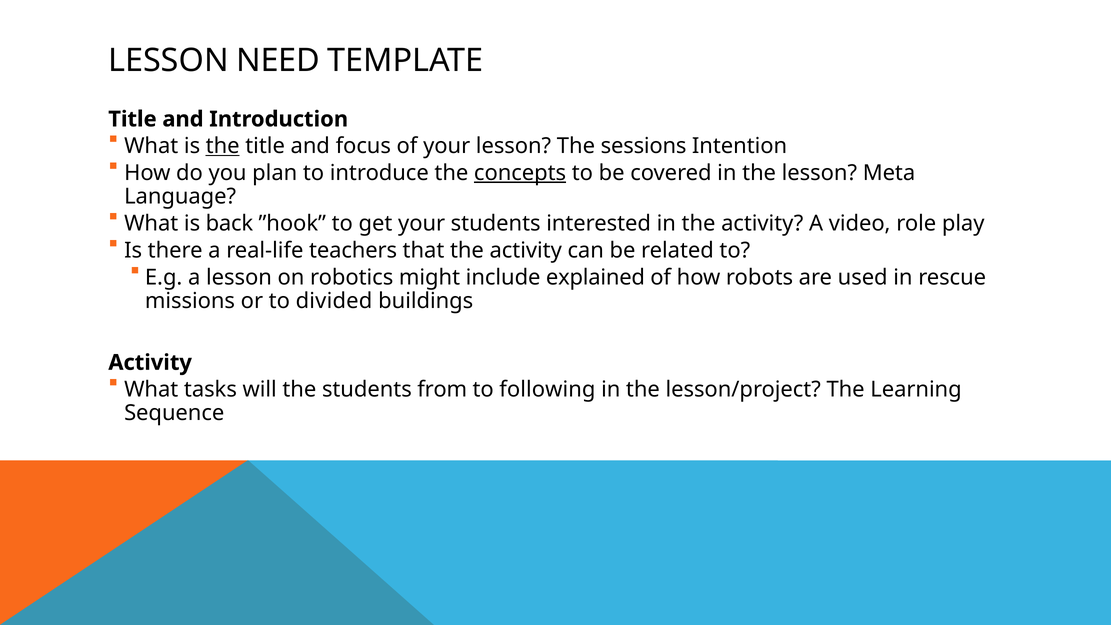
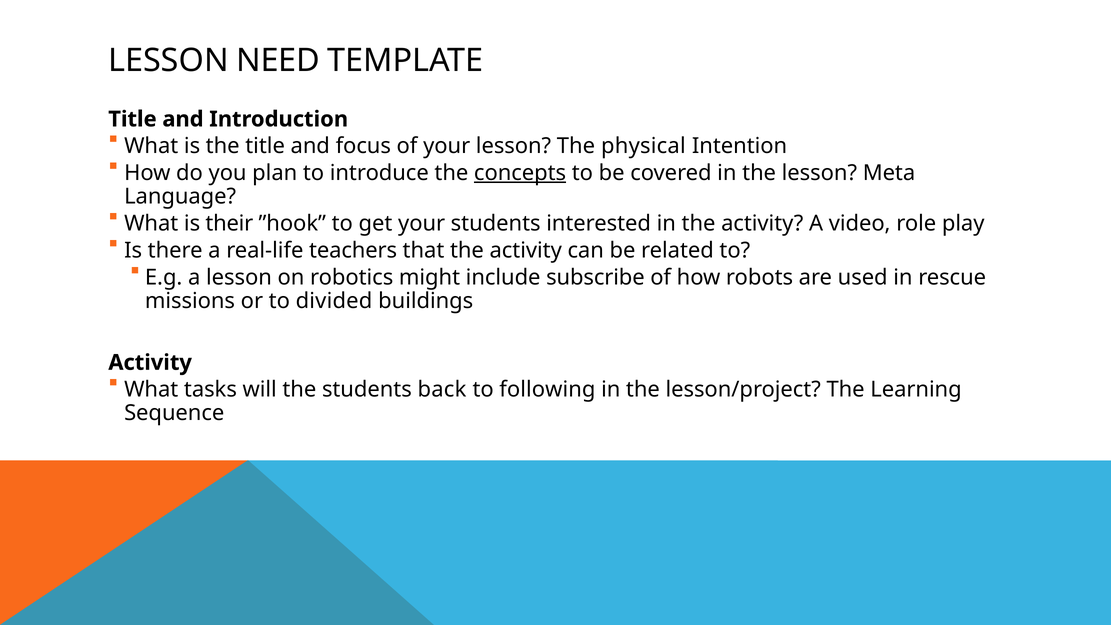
the underline: present -> none (223, 146)
sessions: sessions -> physical (643, 146)
back: back -> their (229, 224)
explained: explained -> subscribe (595, 277)
from: from -> back (442, 389)
